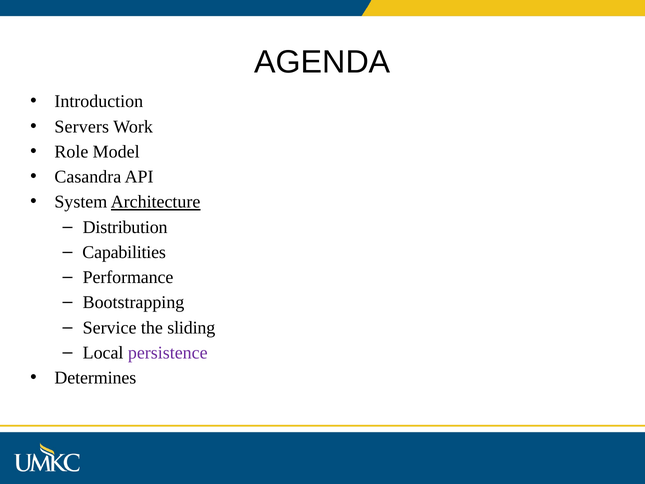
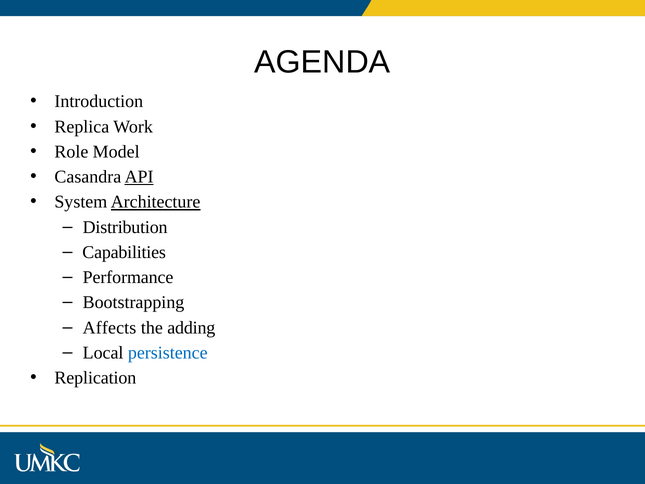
Servers: Servers -> Replica (82, 127)
API underline: none -> present (139, 177)
Service: Service -> Affects (110, 328)
sliding: sliding -> adding (191, 328)
persistence colour: purple -> blue (168, 353)
Determines: Determines -> Replication (95, 378)
